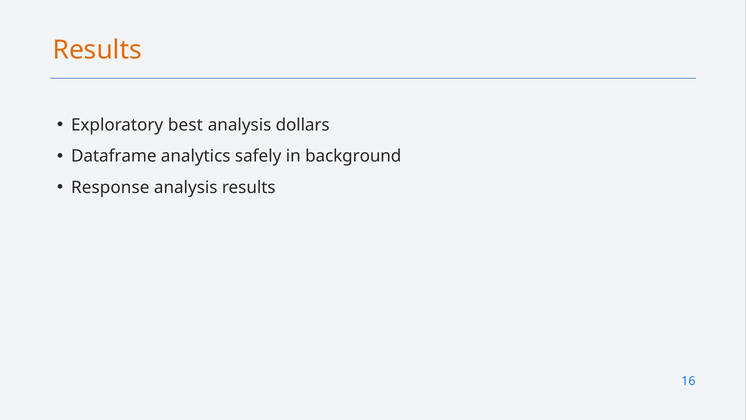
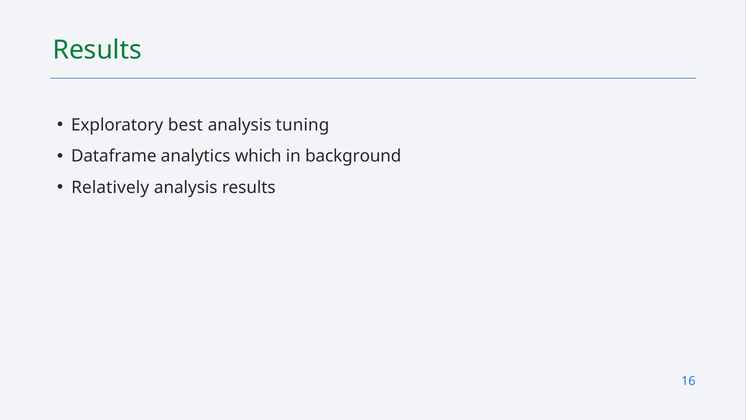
Results colour: orange -> green (97, 50)
dollars: dollars -> tuning (303, 125)
safely: safely -> which (258, 156)
Response: Response -> Relatively (110, 188)
